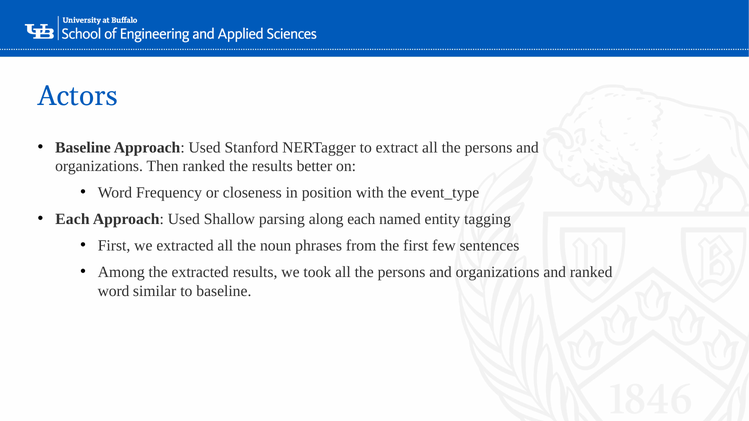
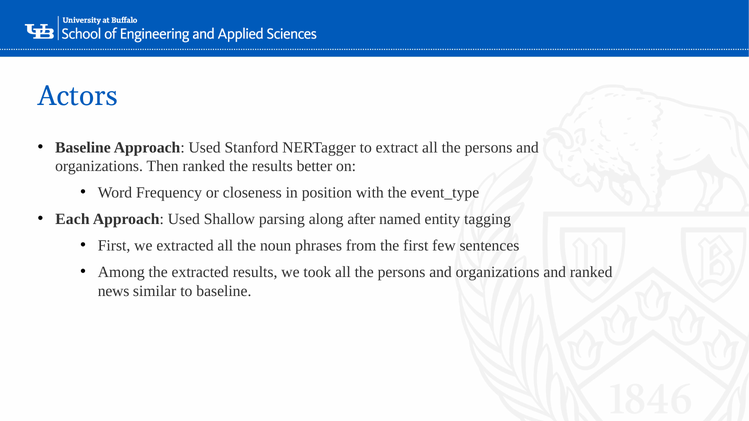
along each: each -> after (361, 219)
word: word -> news (114, 291)
